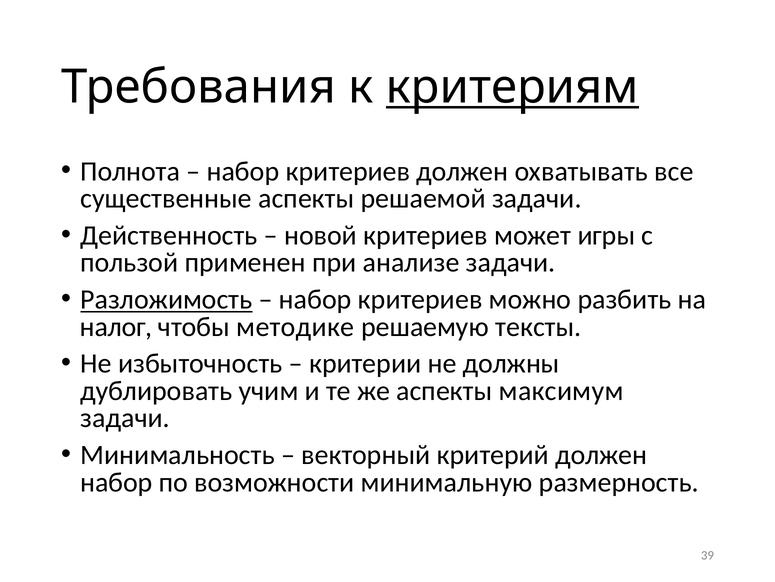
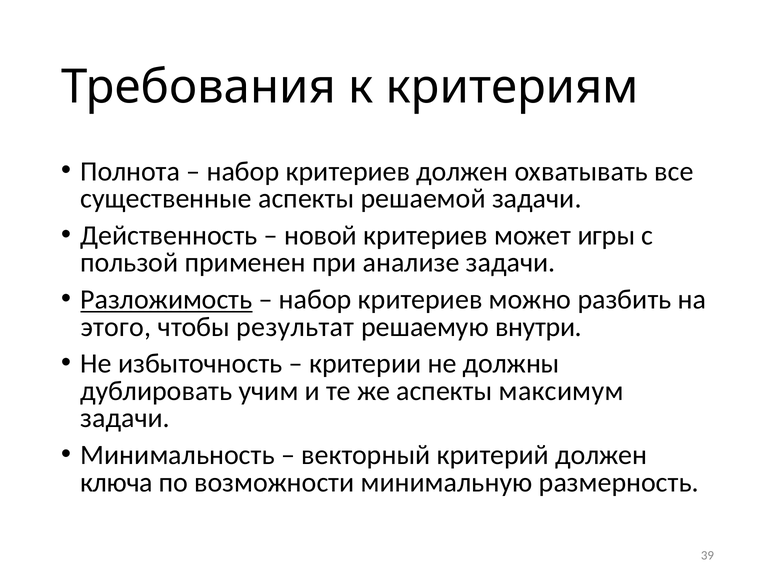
критериям underline: present -> none (512, 87)
налог: налог -> этого (116, 326)
методике: методике -> результат (295, 326)
тексты: тексты -> внутри (539, 326)
набор: набор -> ключа (116, 482)
